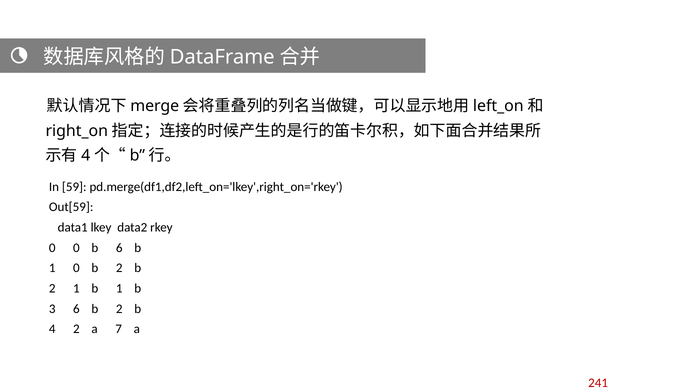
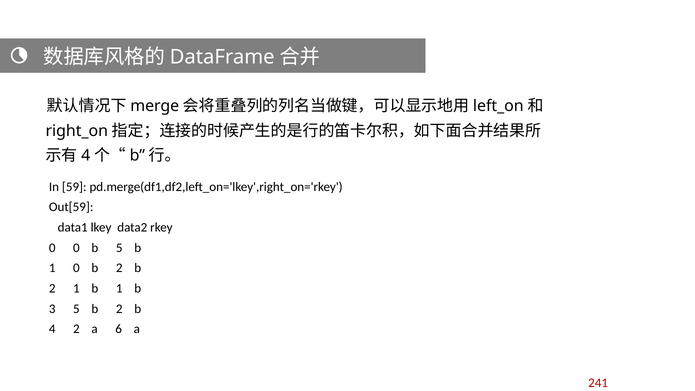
b 6: 6 -> 5 (119, 248)
3 6: 6 -> 5 (76, 309)
7: 7 -> 6 (119, 329)
